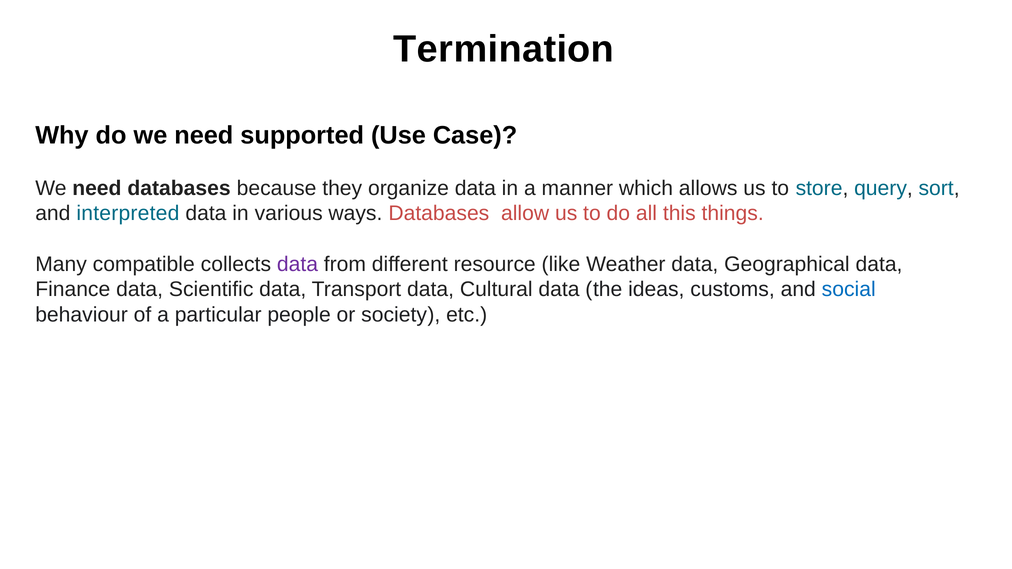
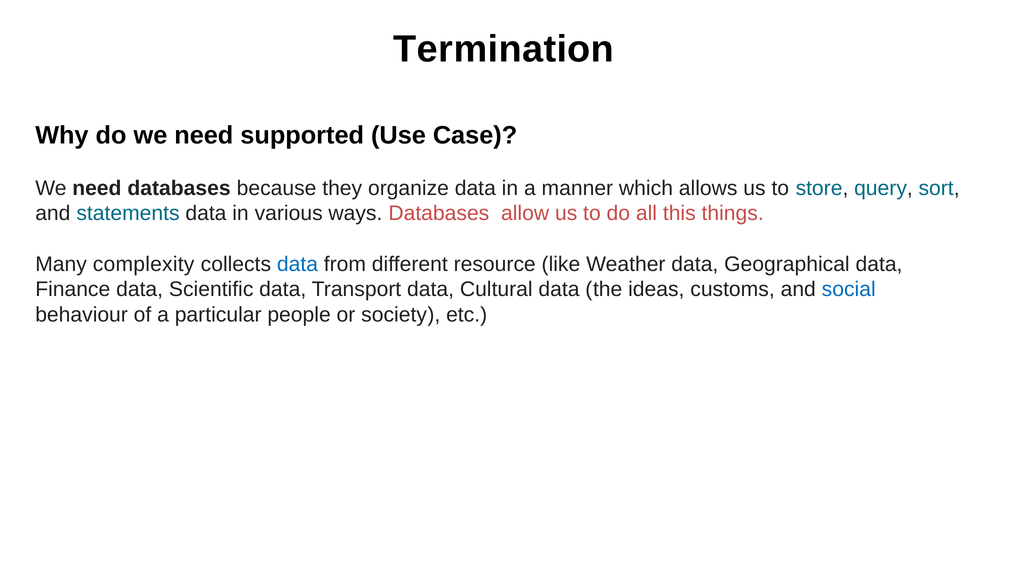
interpreted: interpreted -> statements (128, 214)
compatible: compatible -> complexity (144, 264)
data colour: purple -> blue (297, 264)
